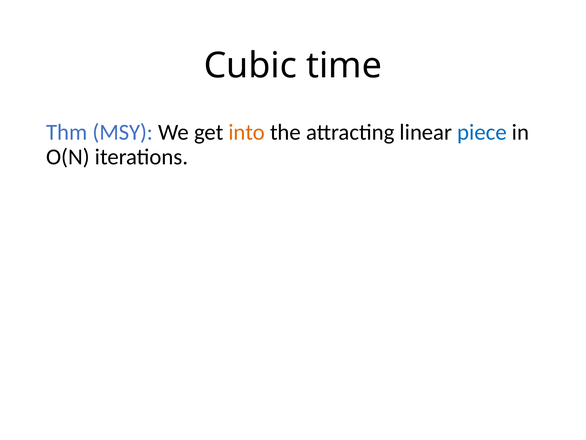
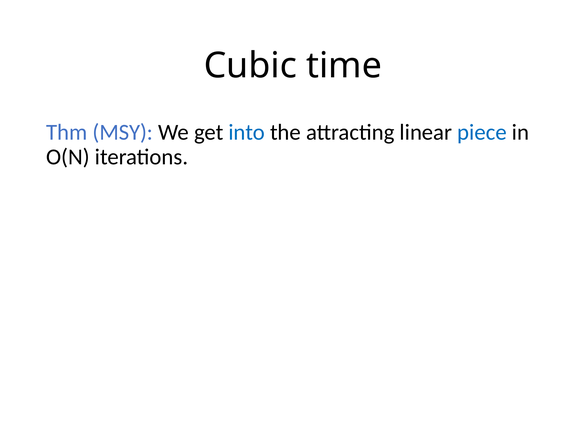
into colour: orange -> blue (247, 132)
